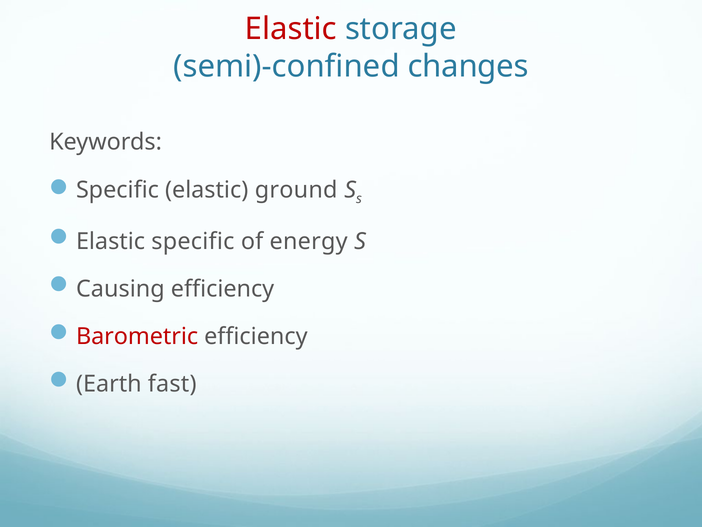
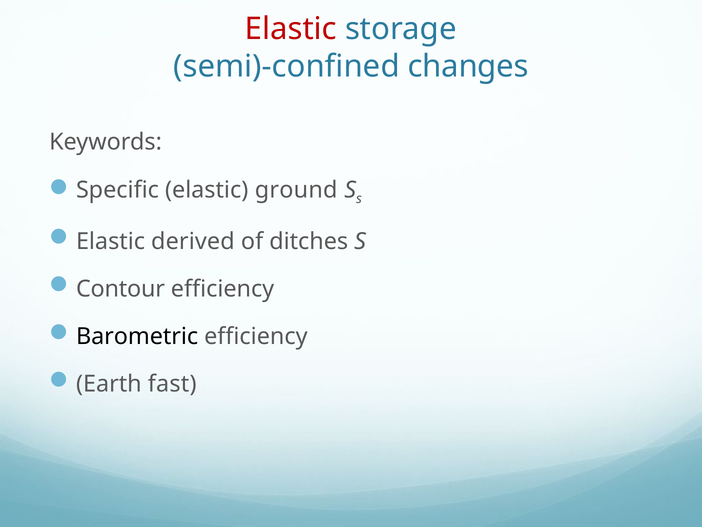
Elastic specific: specific -> derived (193, 241)
energy: energy -> ditches (309, 241)
Causing: Causing -> Contour (120, 289)
Barometric colour: red -> black (137, 336)
